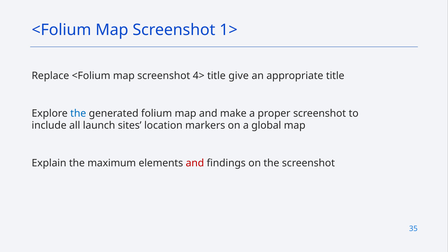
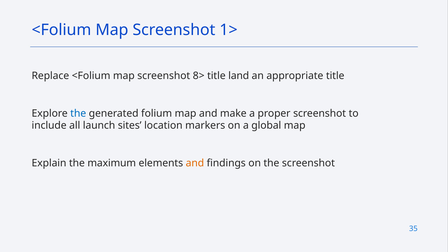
4>: 4> -> 8> (199, 76)
give: give -> land (239, 76)
and colour: red -> orange (195, 163)
